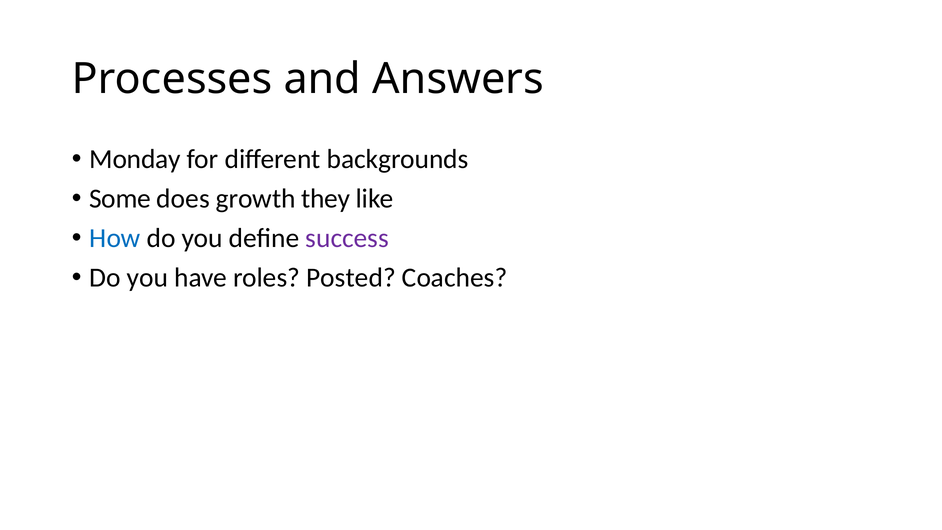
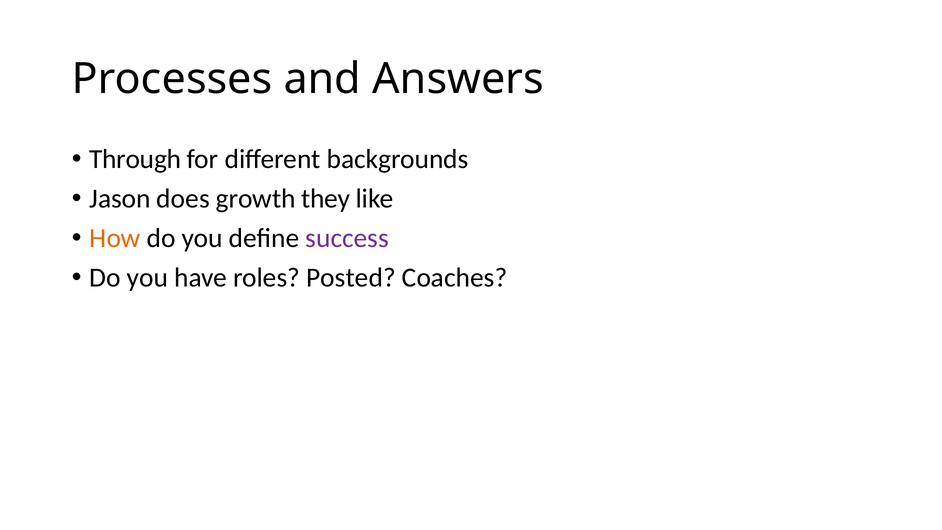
Monday: Monday -> Through (135, 159)
Some: Some -> Jason (120, 199)
How colour: blue -> orange (115, 238)
